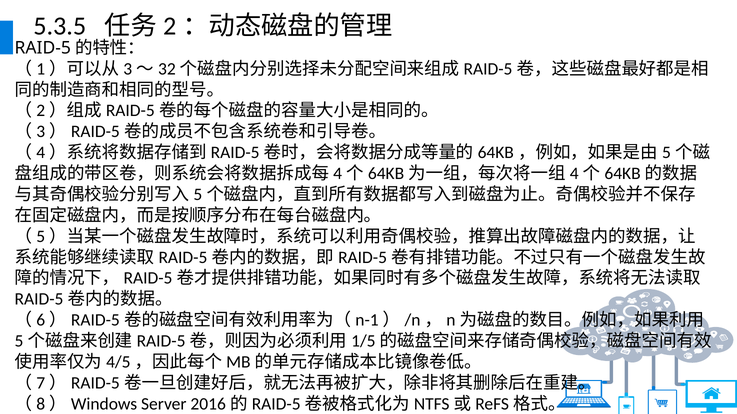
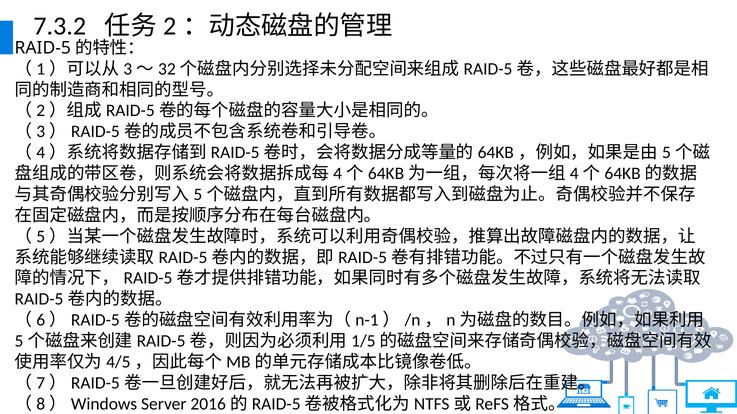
5.3.5: 5.3.5 -> 7.3.2 (60, 26)
